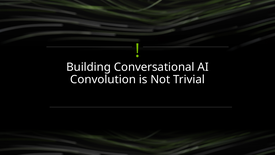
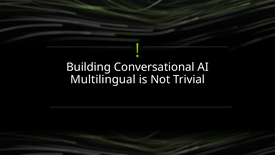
Convolution: Convolution -> Multilingual (103, 79)
